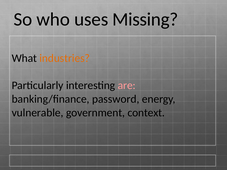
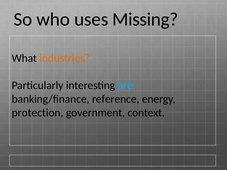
are colour: pink -> light blue (127, 86)
password: password -> reference (116, 99)
vulnerable: vulnerable -> protection (38, 113)
